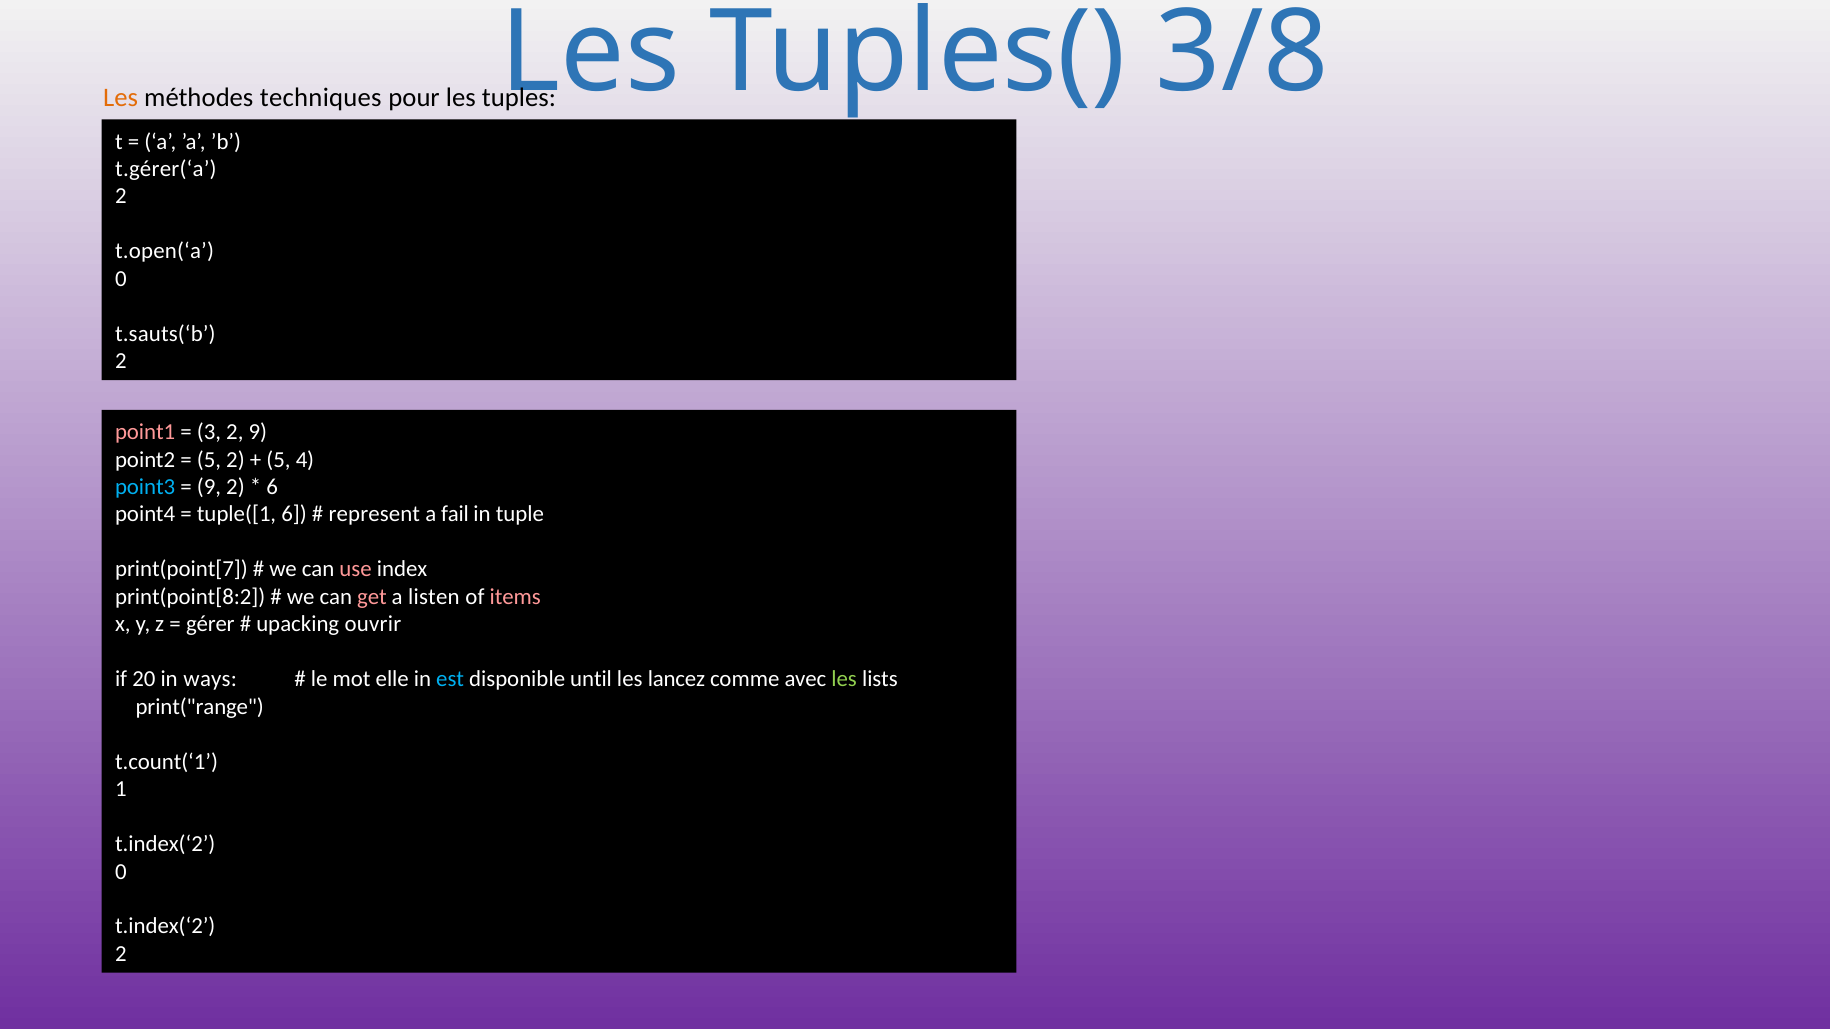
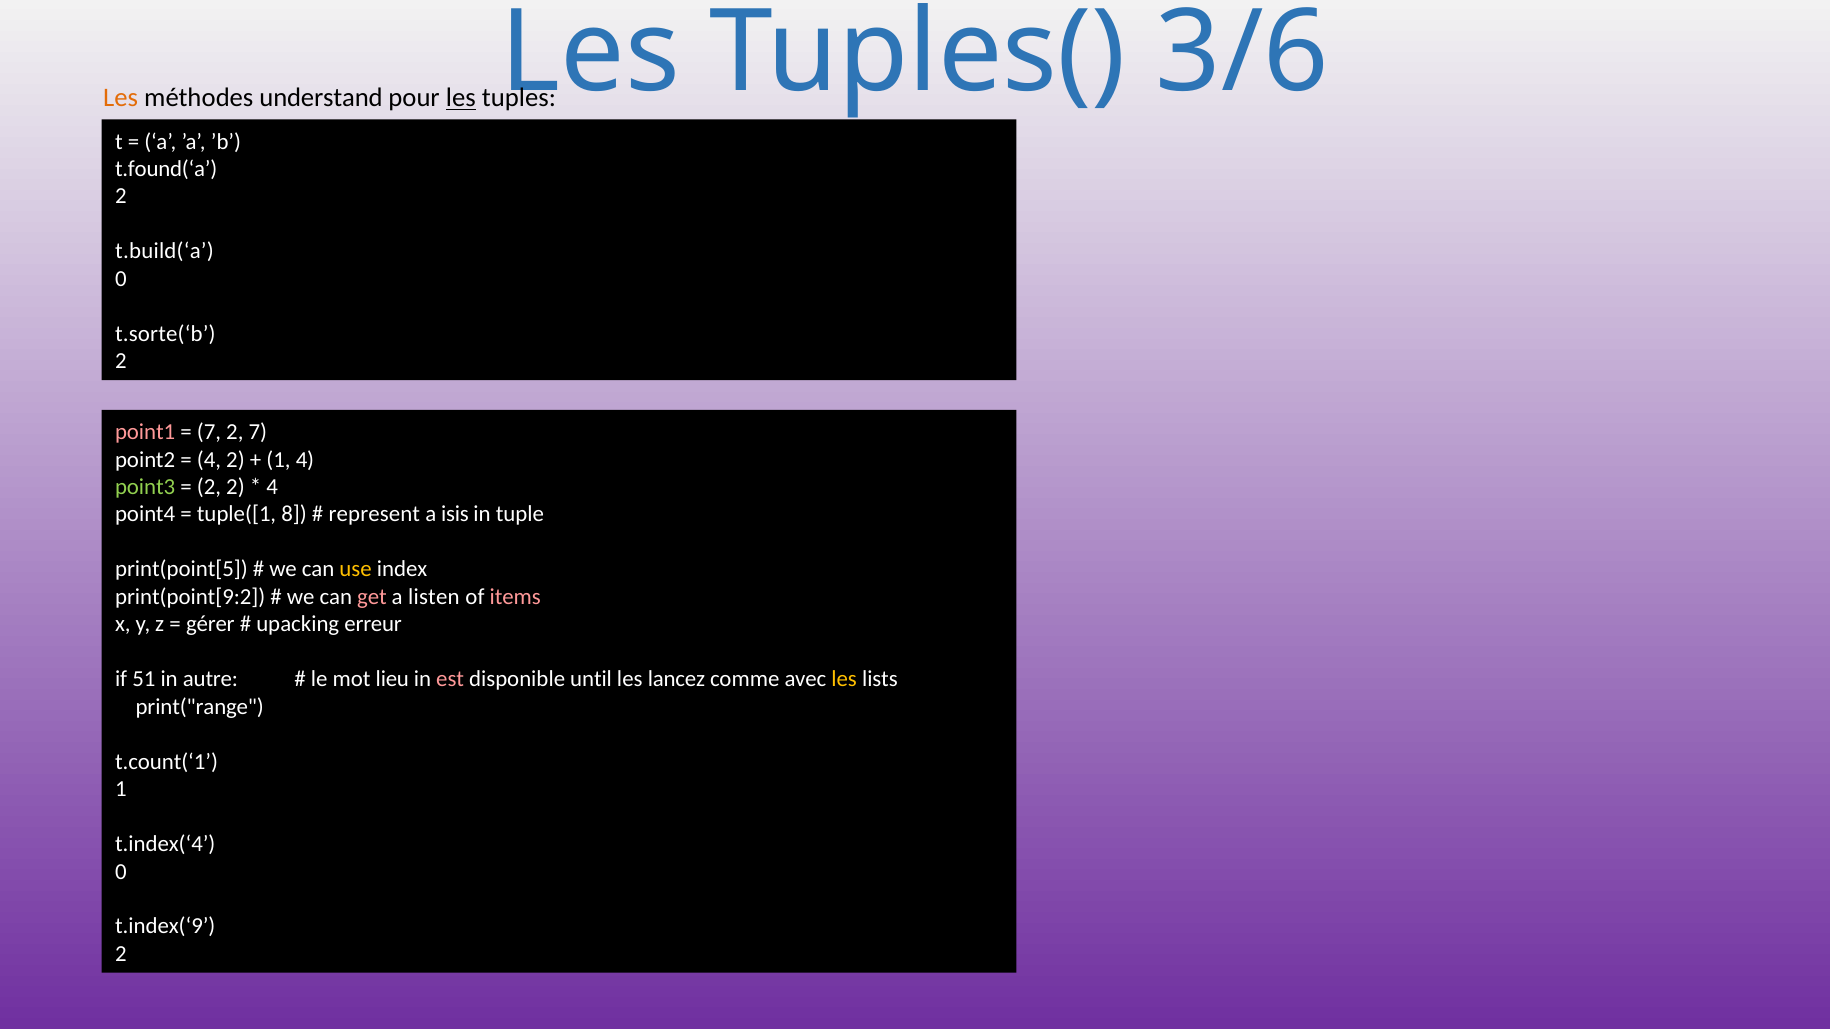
3/8: 3/8 -> 3/6 (1242, 52)
techniques: techniques -> understand (321, 98)
les underline: none -> present (461, 98)
t.gérer(‘a: t.gérer(‘a -> t.found(‘a (166, 169)
t.open(‘a: t.open(‘a -> t.build(‘a (165, 251)
t.sauts(‘b: t.sauts(‘b -> t.sorte(‘b (165, 334)
3: 3 -> 7 (209, 432)
2 9: 9 -> 7 (258, 432)
5: 5 -> 4 (209, 459)
5: 5 -> 1 (278, 459)
point3 colour: light blue -> light green (145, 487)
9: 9 -> 2 (209, 487)
6: 6 -> 4 (272, 487)
tuple([1 6: 6 -> 8 (294, 514)
fail: fail -> isis (455, 514)
print(point[7: print(point[7 -> print(point[5 (181, 569)
use colour: pink -> yellow (356, 569)
print(point[8:2: print(point[8:2 -> print(point[9:2 (190, 596)
ouvrir: ouvrir -> erreur (373, 624)
20: 20 -> 51 (144, 679)
ways: ways -> autre (210, 679)
elle: elle -> lieu (392, 679)
est colour: light blue -> pink (450, 679)
les colour: light green -> yellow (844, 679)
t.index(‘2: t.index(‘2 -> t.index(‘4 (165, 844)
t.index(‘2: t.index(‘2 -> t.index(‘9 (165, 926)
